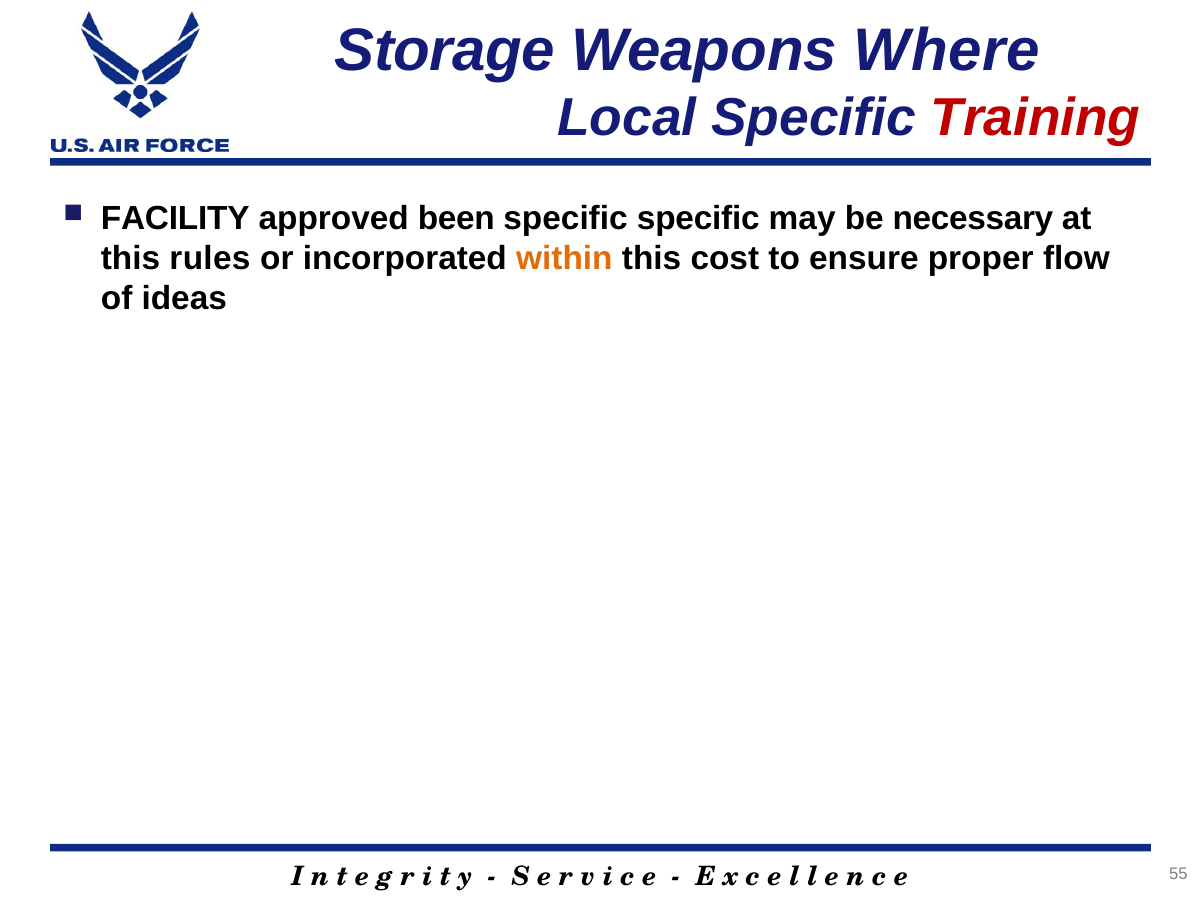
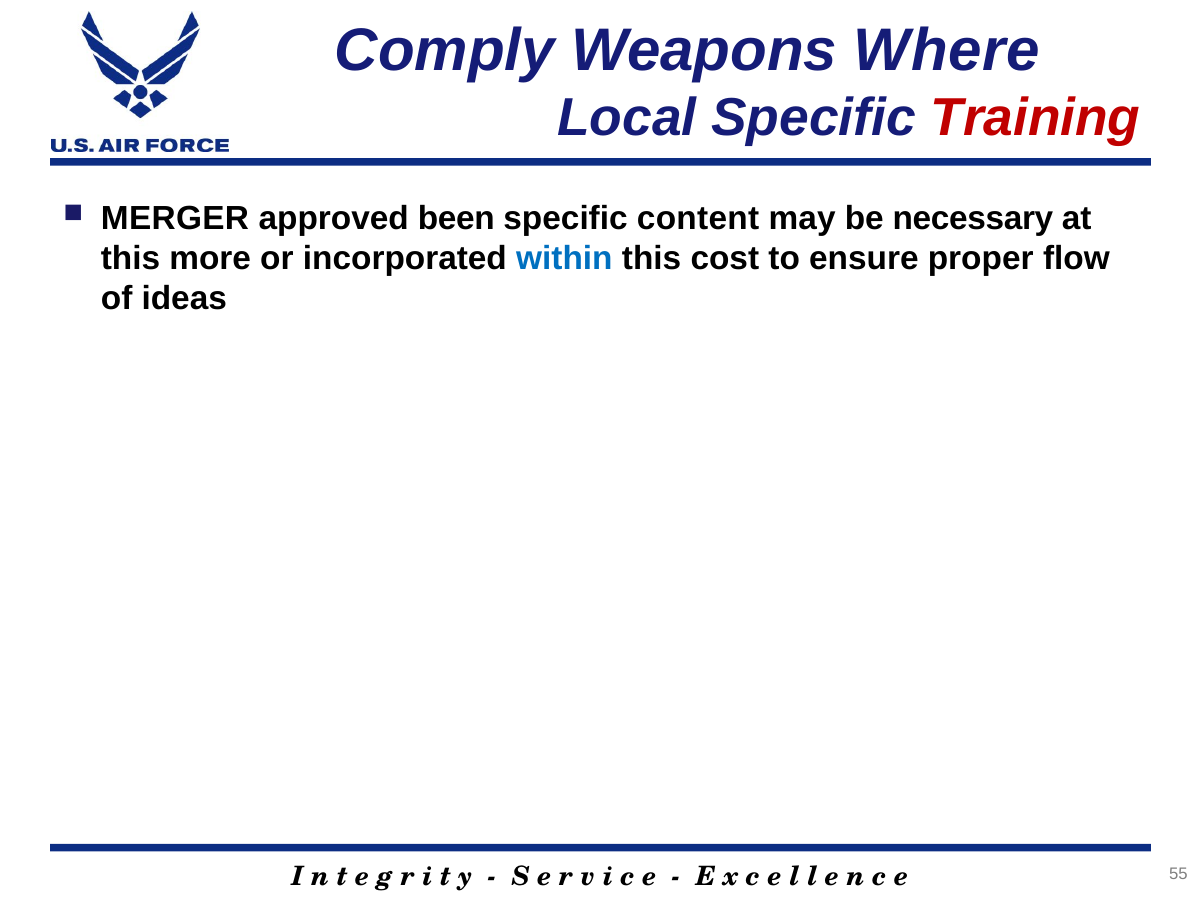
Storage: Storage -> Comply (445, 50)
FACILITY: FACILITY -> MERGER (175, 218)
specific specific: specific -> content (698, 218)
rules: rules -> more (210, 258)
within colour: orange -> blue (564, 258)
